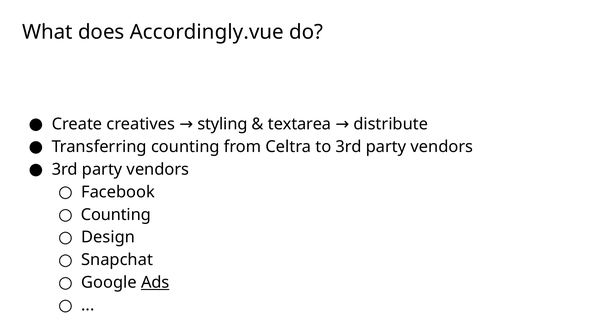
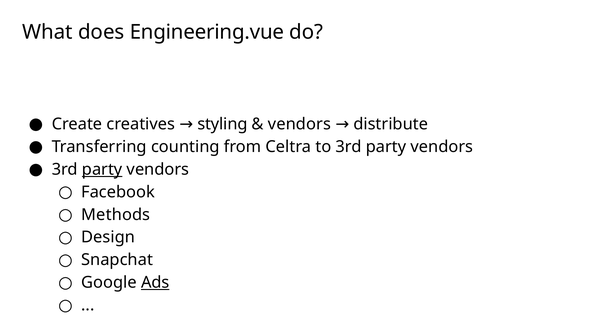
Accordingly.vue: Accordingly.vue -> Engineering.vue (207, 32)
textarea: textarea -> vendors (299, 124)
party underline: none -> present (102, 170)
Counting: Counting -> Methods (116, 215)
